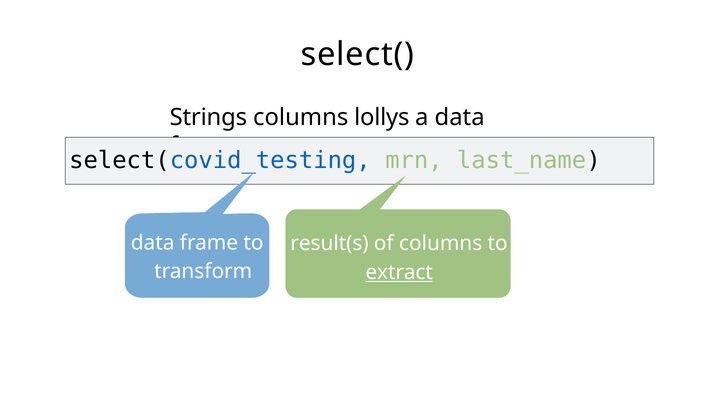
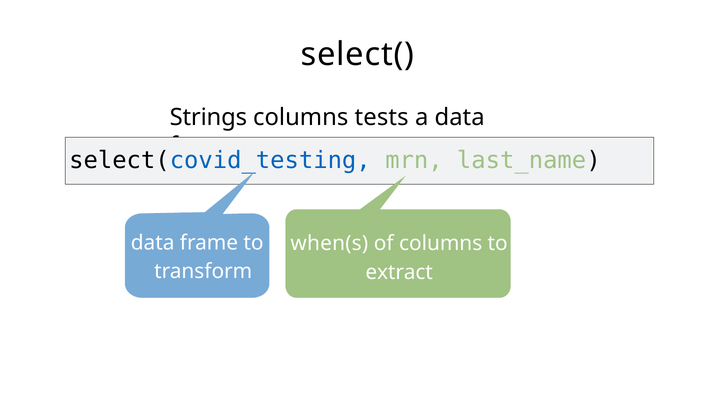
lollys: lollys -> tests (382, 118)
result(s: result(s -> when(s (329, 244)
extract underline: present -> none (399, 273)
